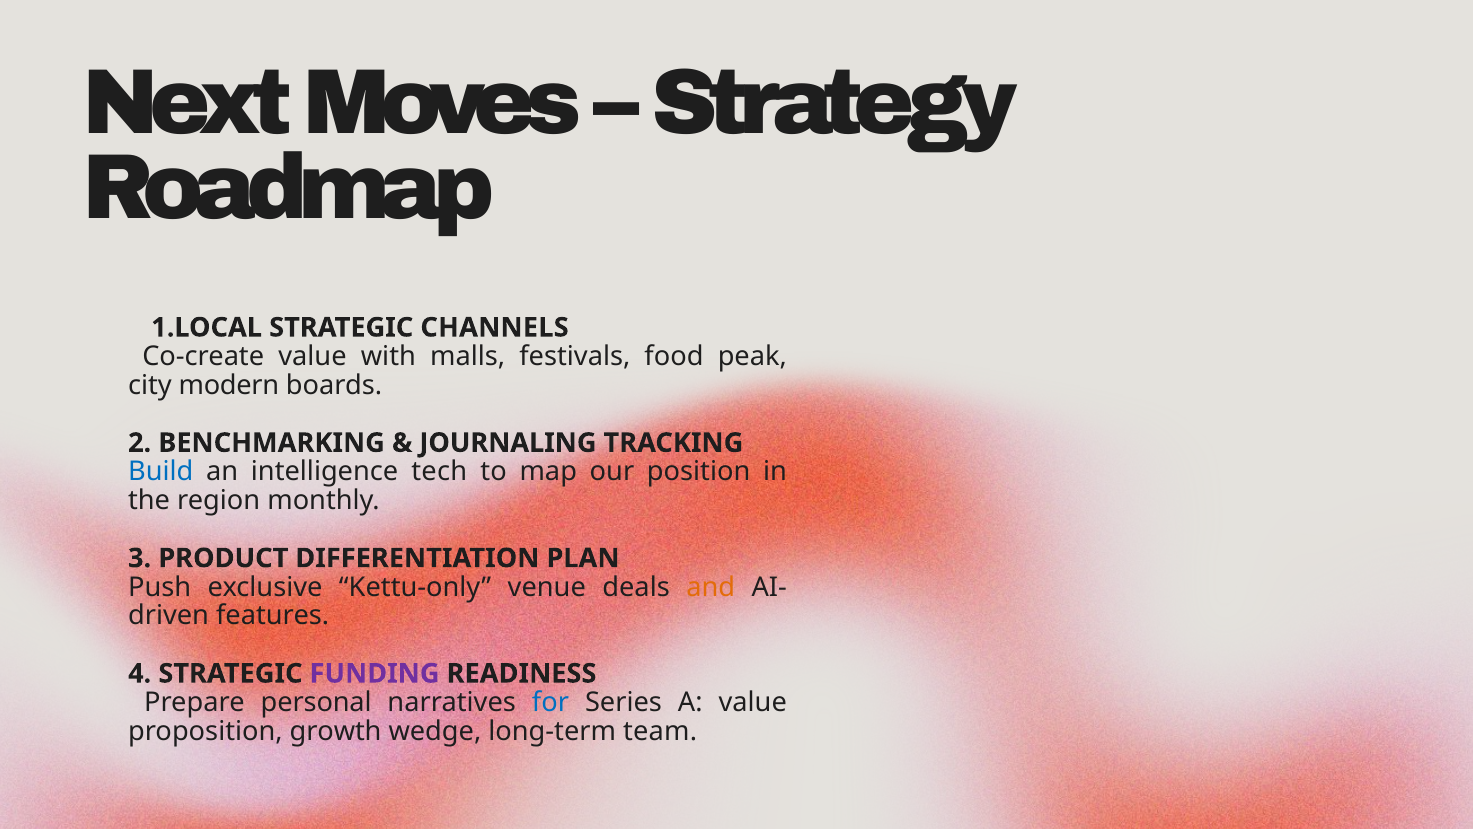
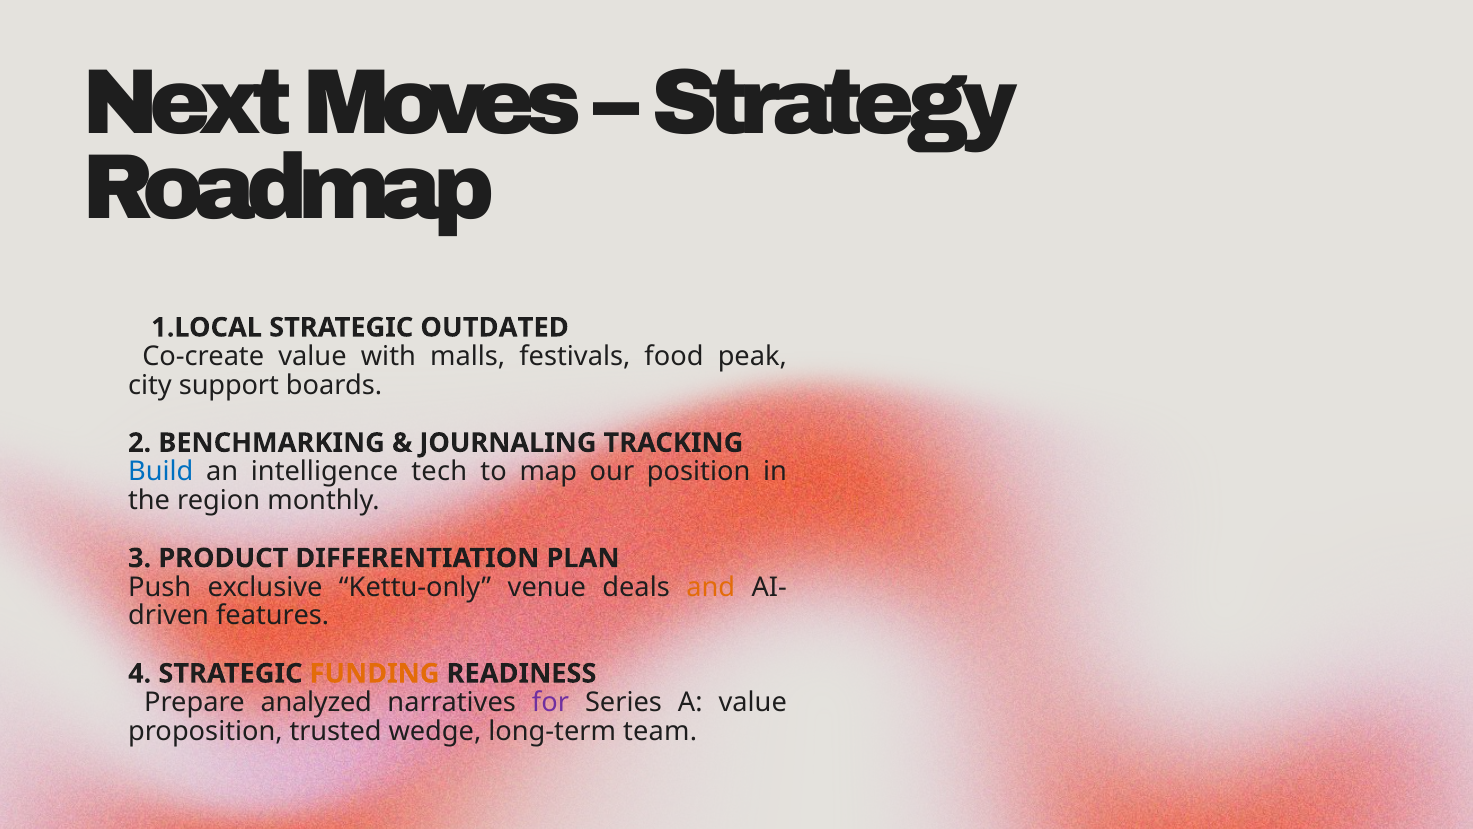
CHANNELS: CHANNELS -> OUTDATED (495, 327)
modern: modern -> support (229, 385)
FUNDING colour: purple -> orange (375, 673)
personal: personal -> analyzed (316, 702)
for colour: blue -> purple (550, 702)
growth: growth -> trusted (336, 731)
